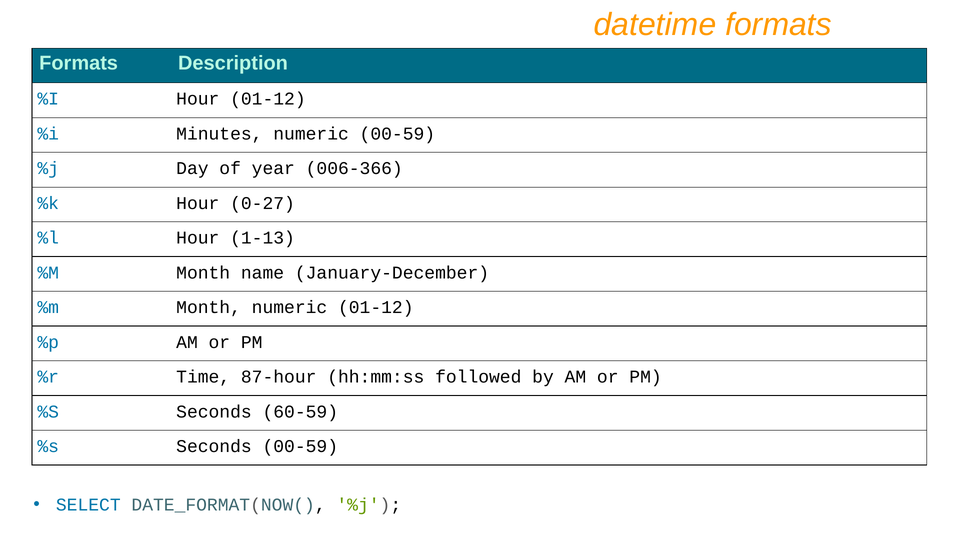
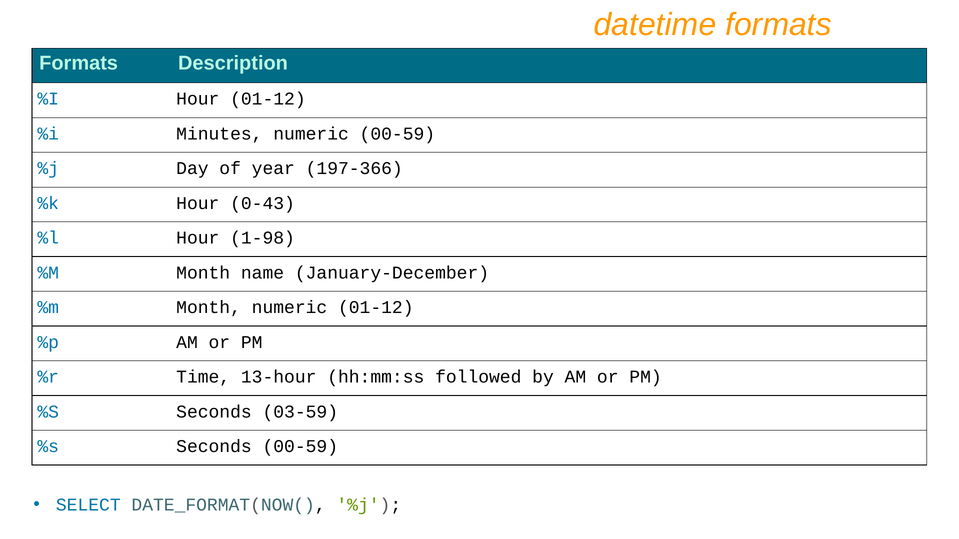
006-366: 006-366 -> 197-366 (354, 169)
0-27: 0-27 -> 0-43 (263, 203)
1-13: 1-13 -> 1-98 (263, 238)
87-hour: 87-hour -> 13-hour (279, 377)
60-59: 60-59 -> 03-59 (300, 412)
